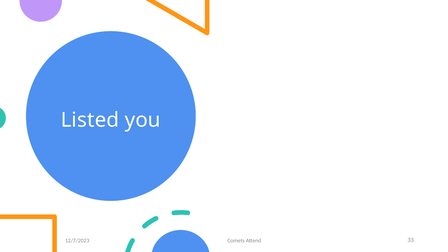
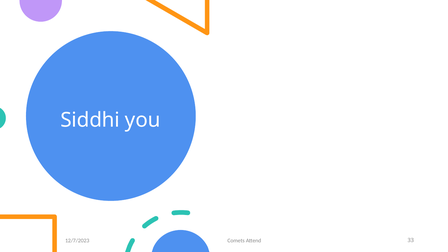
Listed: Listed -> Siddhi (90, 120)
